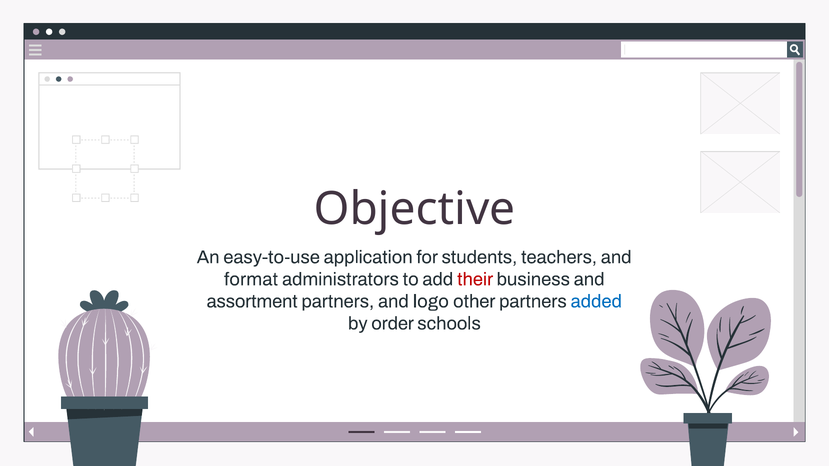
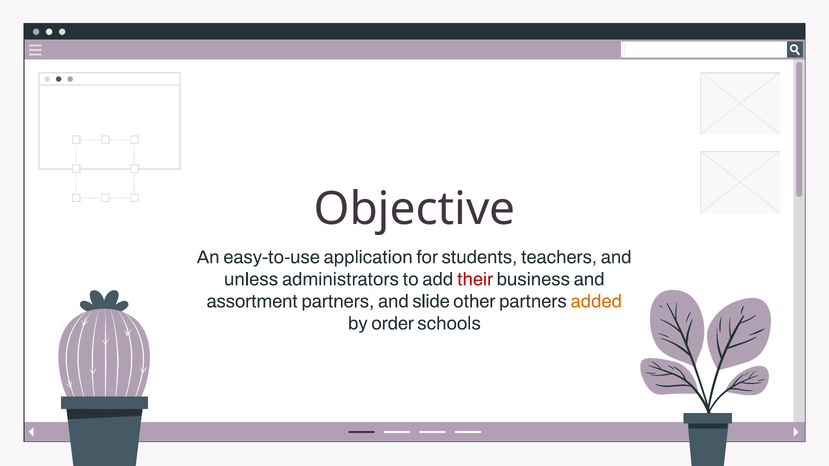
format: format -> unless (251, 279)
logo: logo -> slide (431, 302)
added colour: blue -> orange (596, 302)
